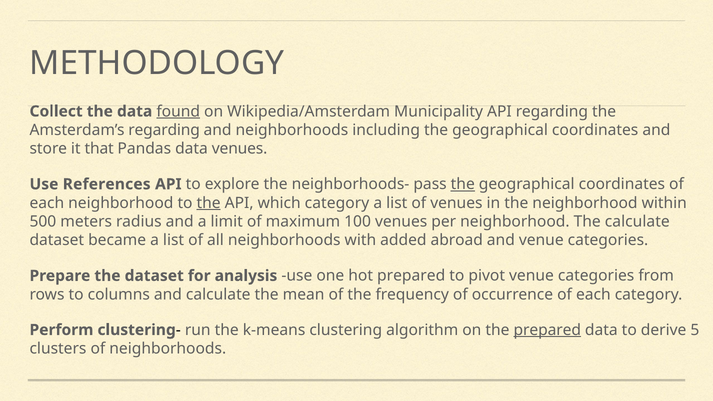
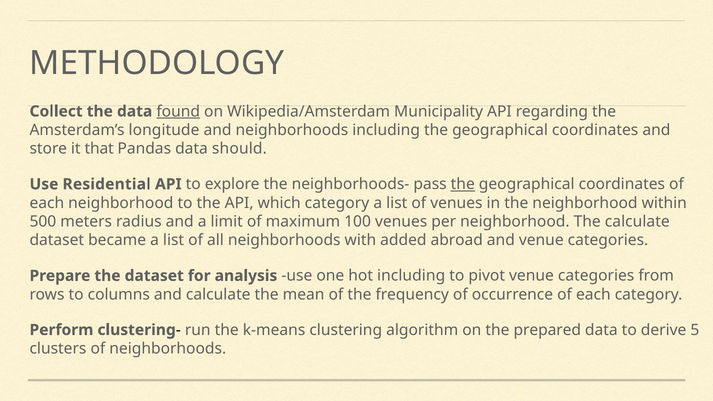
Amsterdam’s regarding: regarding -> longitude (164, 130)
data venues: venues -> should (239, 149)
References: References -> Residential (107, 184)
the underline: present -> none (209, 203)
hot prepared: prepared -> including (411, 276)
prepared underline: present -> none (547, 330)
